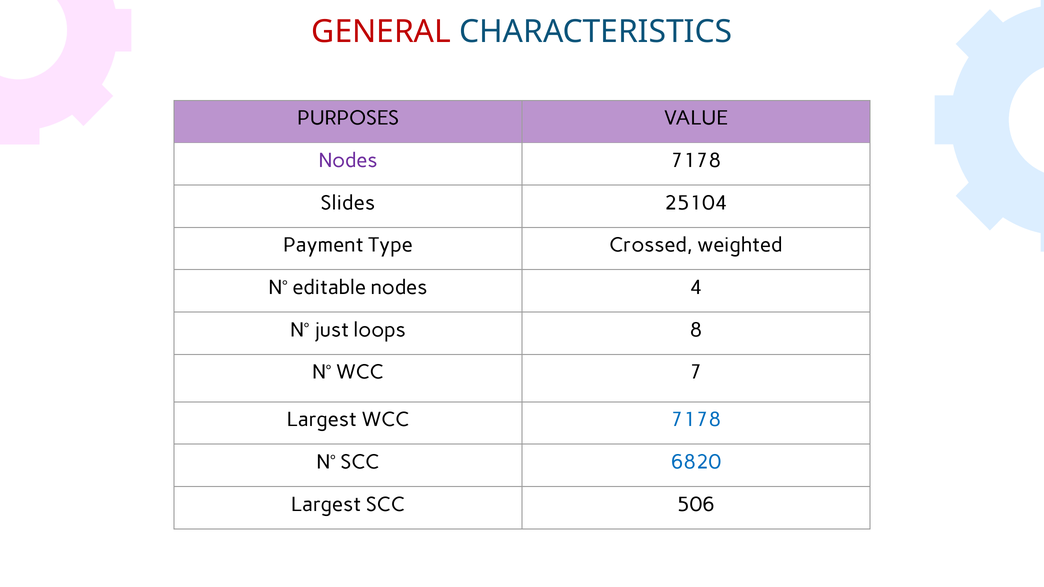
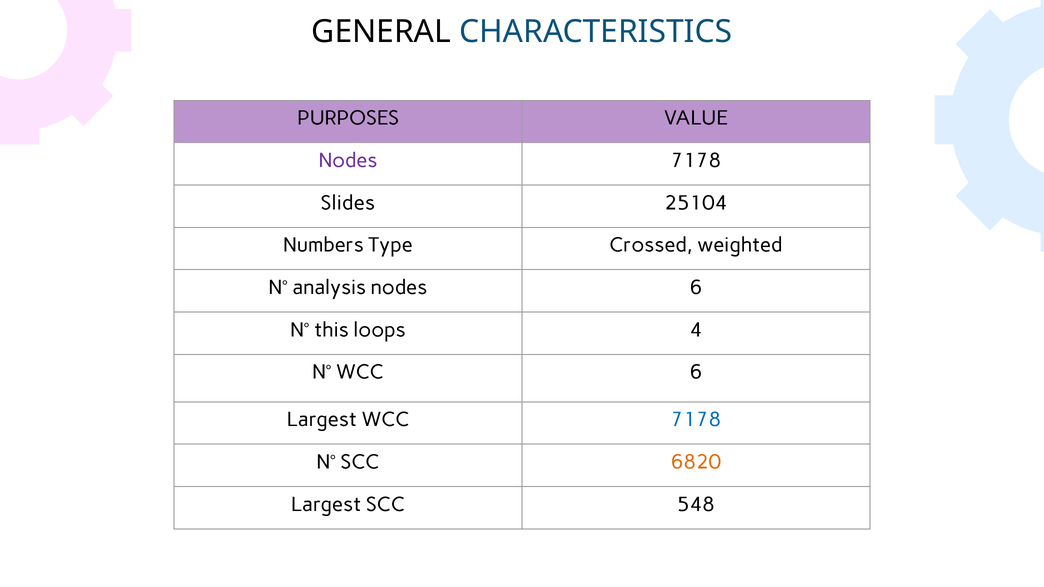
GENERAL colour: red -> black (381, 32)
Payment: Payment -> Numbers (323, 245)
editable: editable -> analysis (329, 288)
nodes 4: 4 -> 6 (696, 288)
just: just -> this (331, 330)
8: 8 -> 4 (696, 330)
WCC 7: 7 -> 6 (696, 372)
6820 colour: blue -> orange (696, 462)
506: 506 -> 548 (696, 505)
